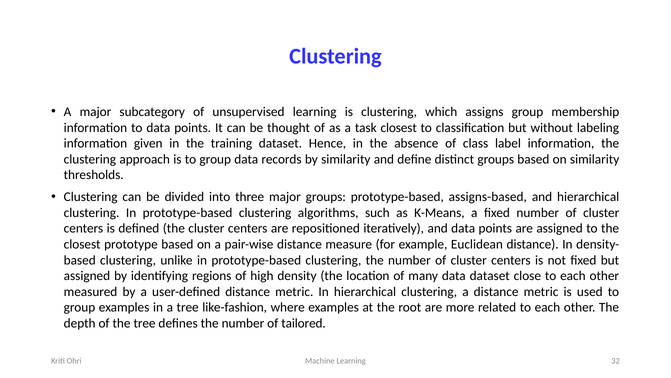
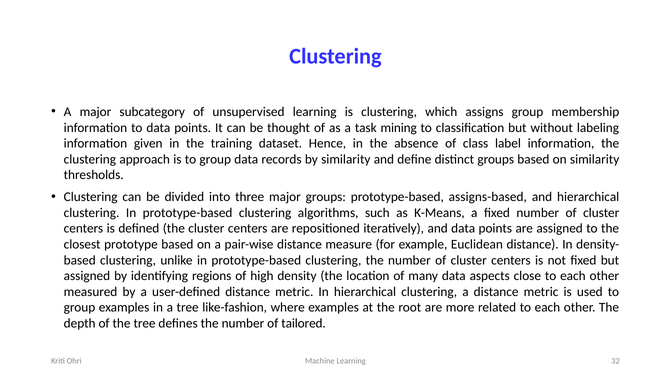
task closest: closest -> mining (399, 127)
data dataset: dataset -> aspects (490, 275)
